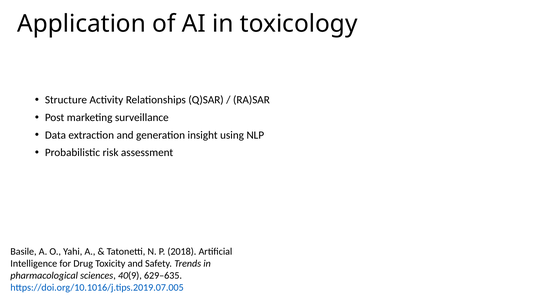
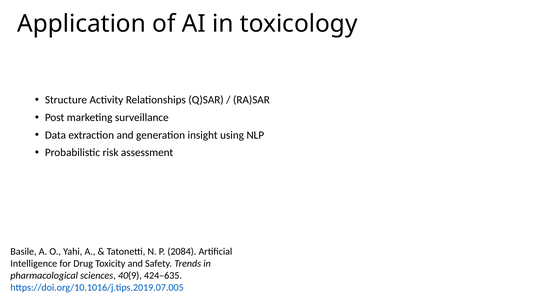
2018: 2018 -> 2084 (182, 252)
629–635: 629–635 -> 424–635 (163, 276)
